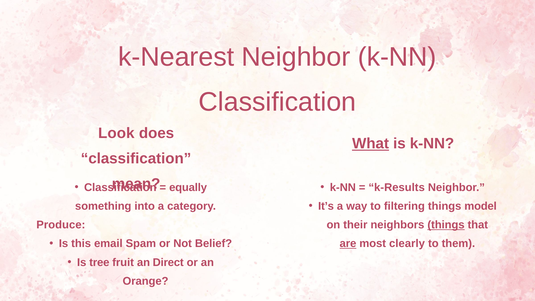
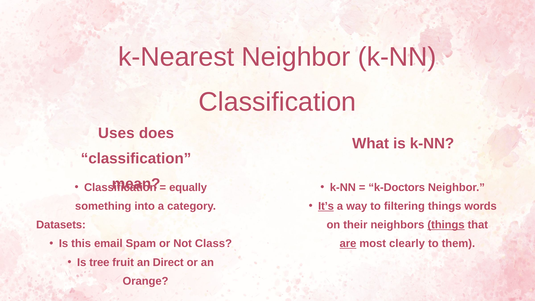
Look: Look -> Uses (116, 133)
What underline: present -> none (371, 144)
k-Results: k-Results -> k-Doctors (397, 187)
It’s underline: none -> present (326, 206)
model: model -> words (481, 206)
Produce: Produce -> Datasets (61, 225)
Belief: Belief -> Class (213, 244)
